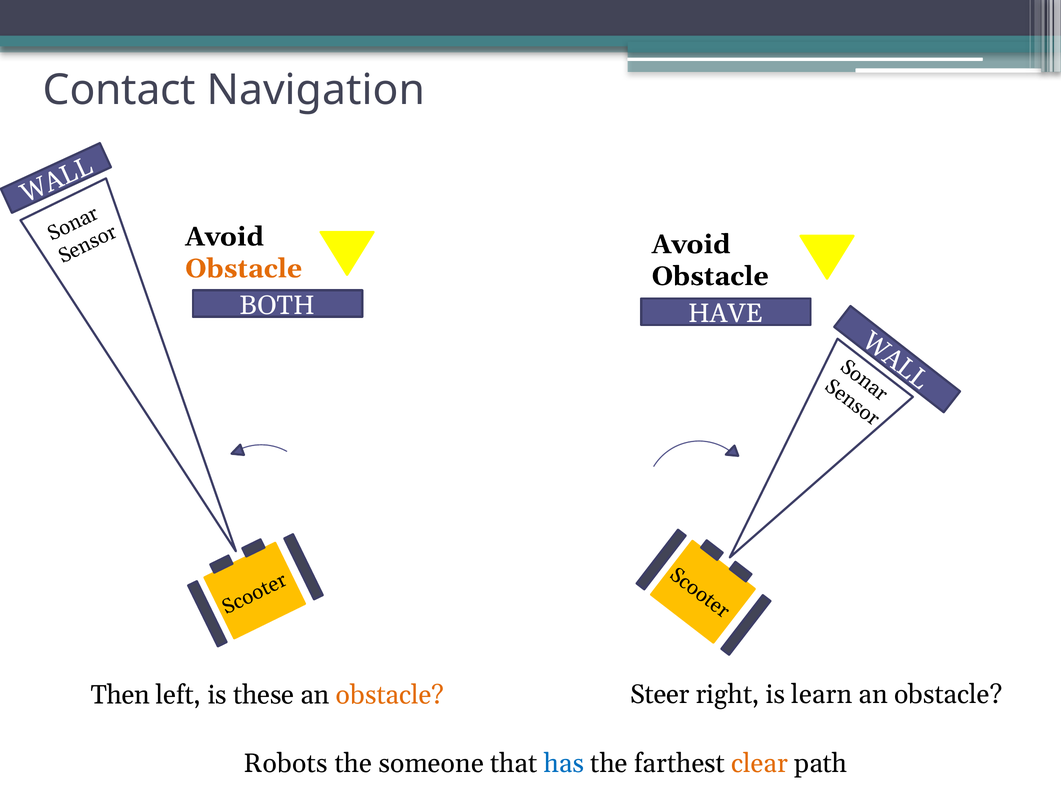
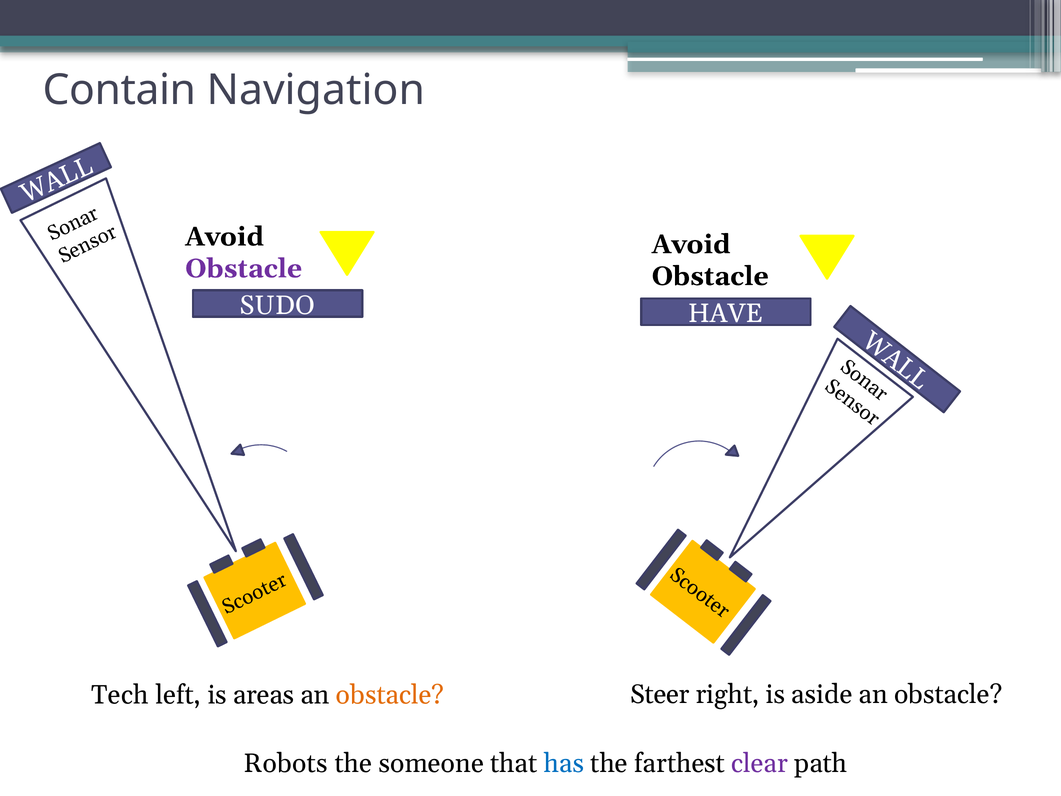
Contact: Contact -> Contain (119, 90)
Obstacle colour: orange -> purple (244, 268)
BOTH: BOTH -> SUDO (277, 305)
learn: learn -> aside (822, 694)
Then: Then -> Tech (120, 695)
these: these -> areas (264, 695)
clear colour: orange -> purple (760, 763)
